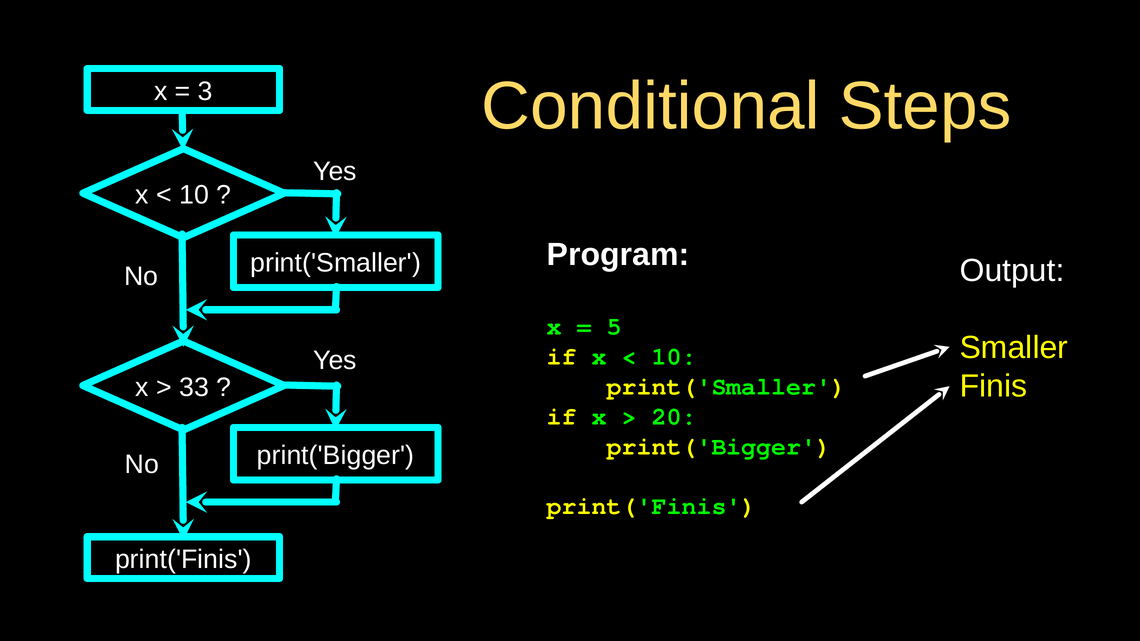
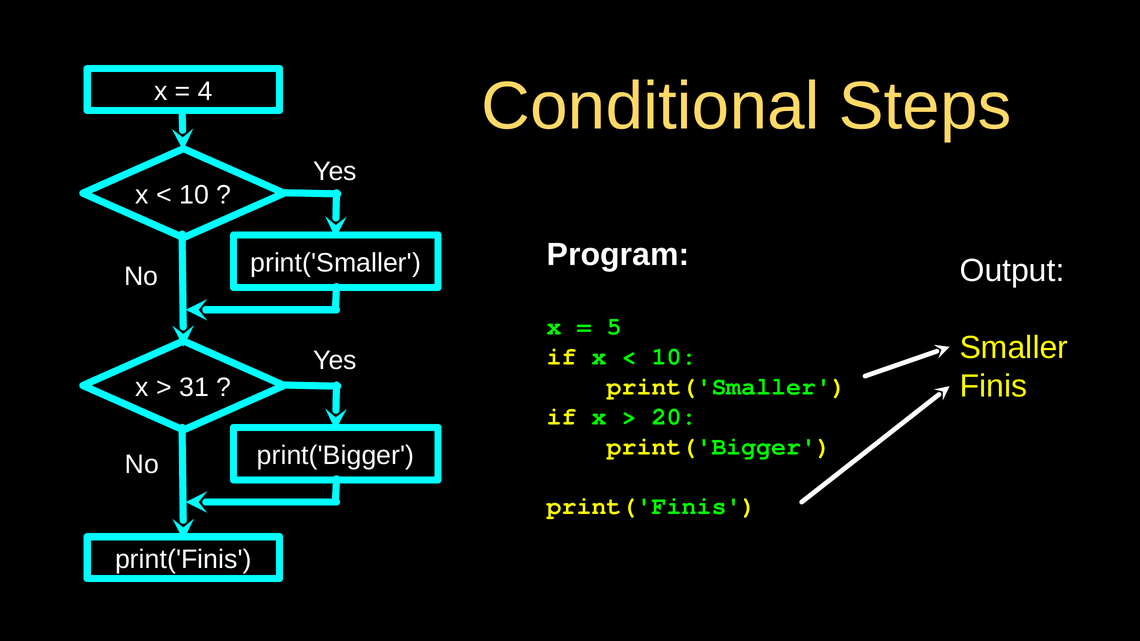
3: 3 -> 4 (205, 91)
33: 33 -> 31 (194, 387)
